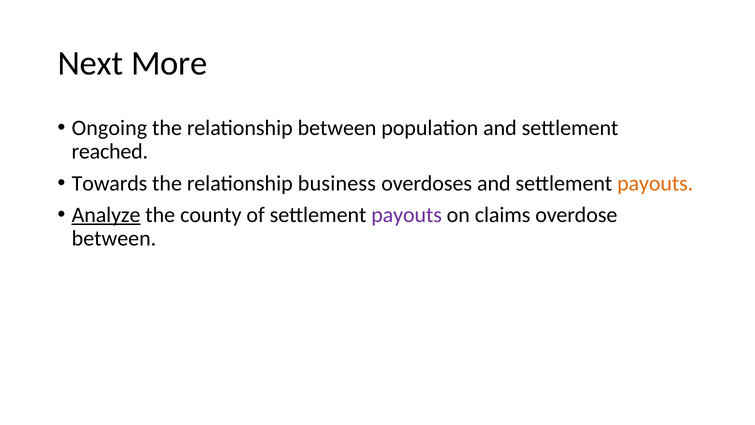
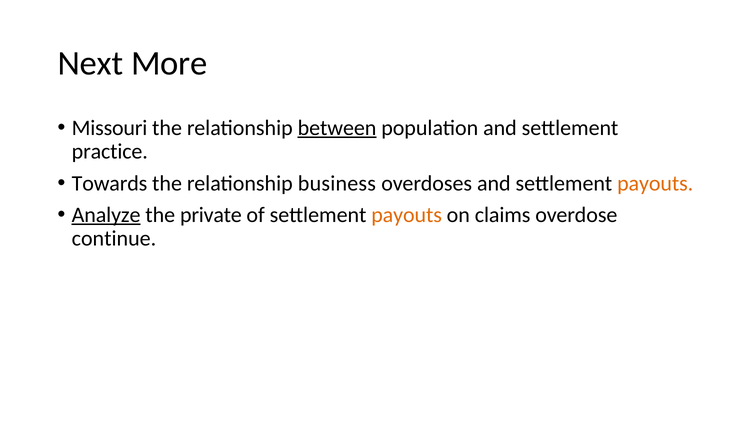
Ongoing: Ongoing -> Missouri (110, 128)
between underline: none -> present (337, 128)
reached: reached -> practice (110, 151)
county: county -> private (211, 215)
payouts colour: purple -> orange (407, 215)
between: between -> continue (114, 239)
